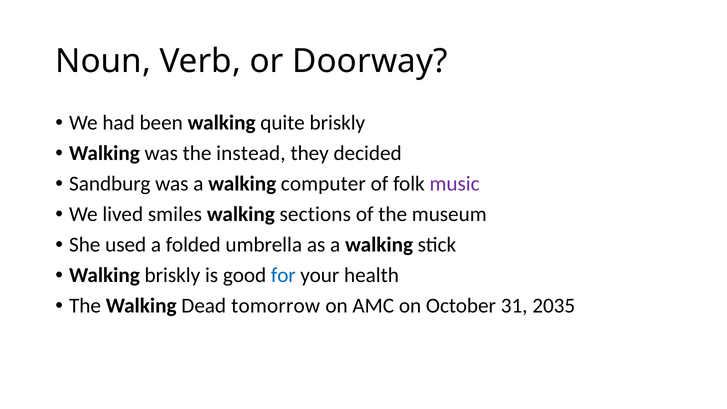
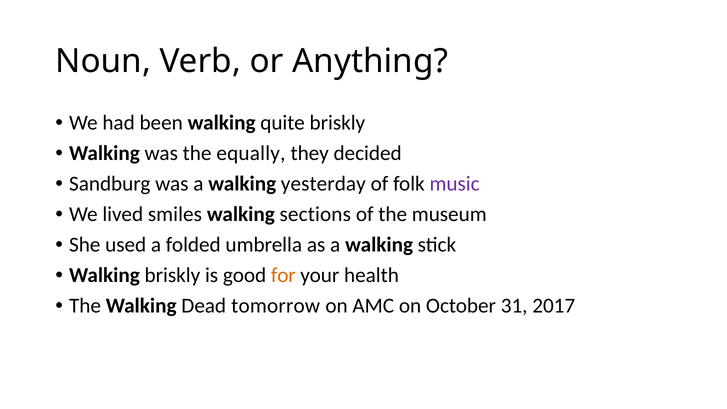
Doorway: Doorway -> Anything (370, 61)
instead: instead -> equally (251, 153)
computer: computer -> yesterday (323, 184)
for colour: blue -> orange (283, 275)
2035: 2035 -> 2017 (554, 306)
